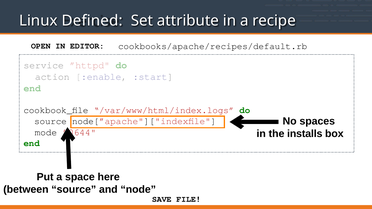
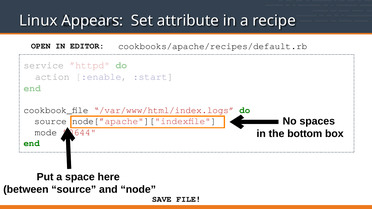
Defined: Defined -> Appears (92, 21)
installs: installs -> bottom (305, 134)
